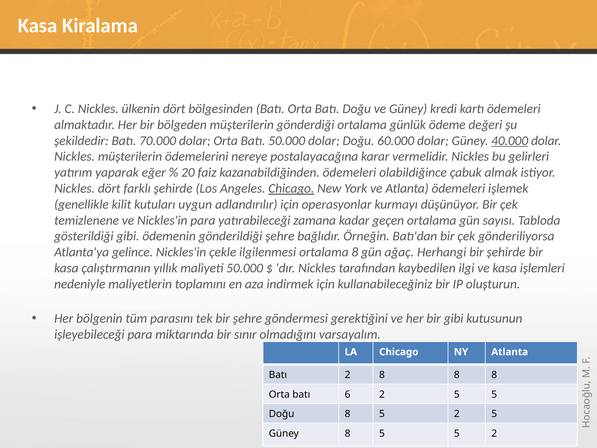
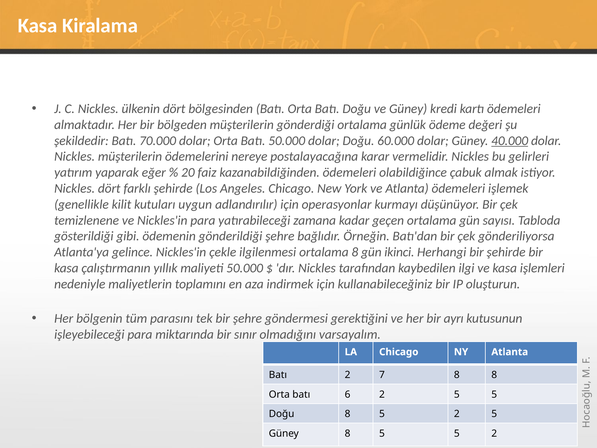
Chicago underline: present -> none (291, 188)
ağaç: ağaç -> ikinci (399, 252)
bir gibi: gibi -> ayrı (454, 318)
2 8: 8 -> 7 (382, 375)
